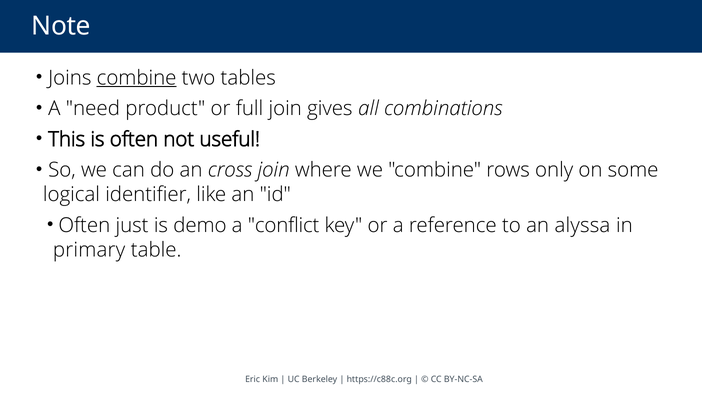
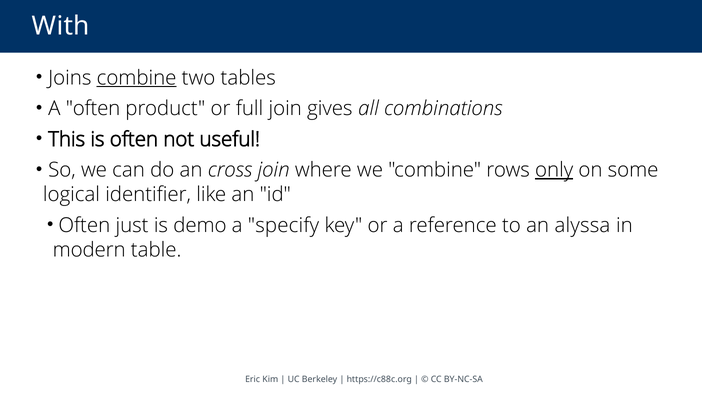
Note: Note -> With (61, 26)
A need: need -> often (93, 109)
only underline: none -> present (554, 170)
conflict: conflict -> specify (283, 225)
primary: primary -> modern (89, 250)
